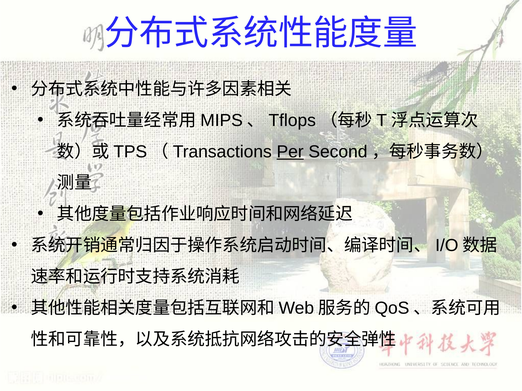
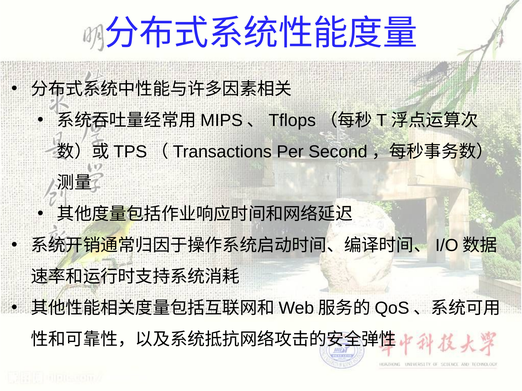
Per underline: present -> none (290, 152)
